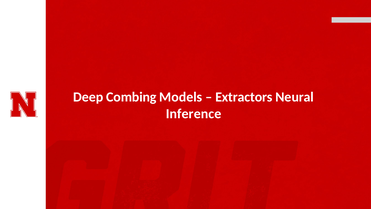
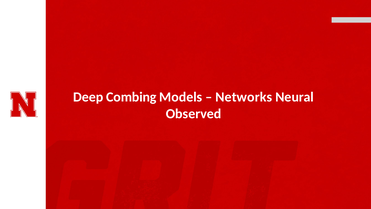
Extractors: Extractors -> Networks (244, 97)
Inference: Inference -> Observed (194, 114)
